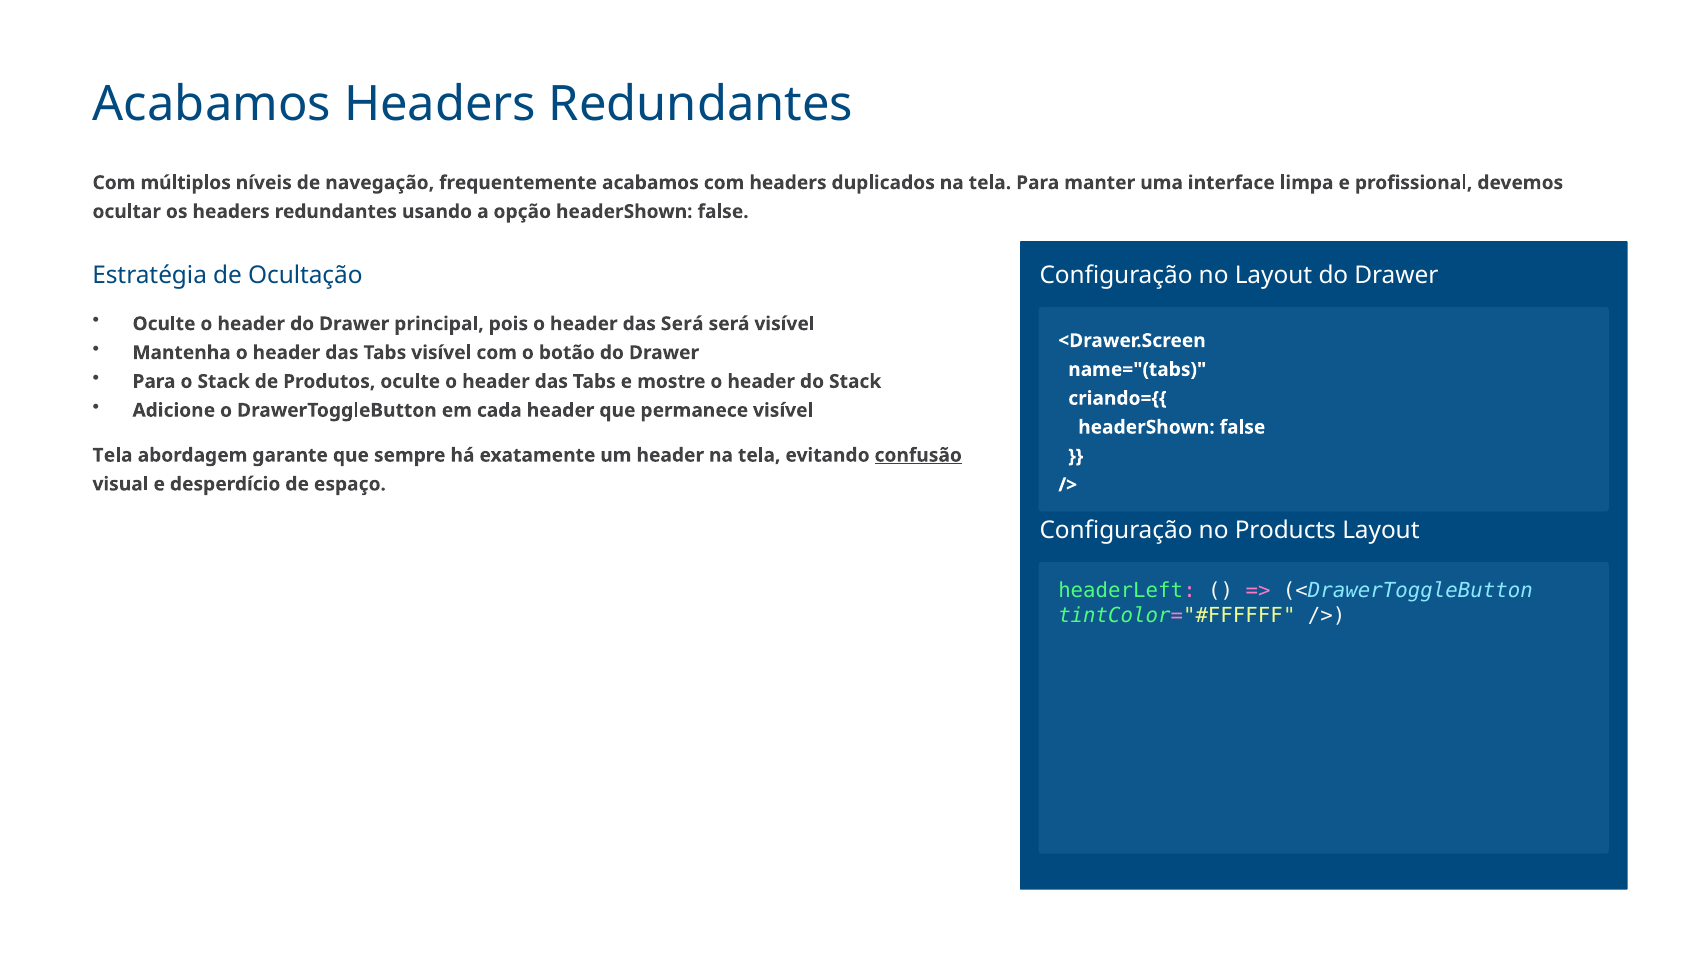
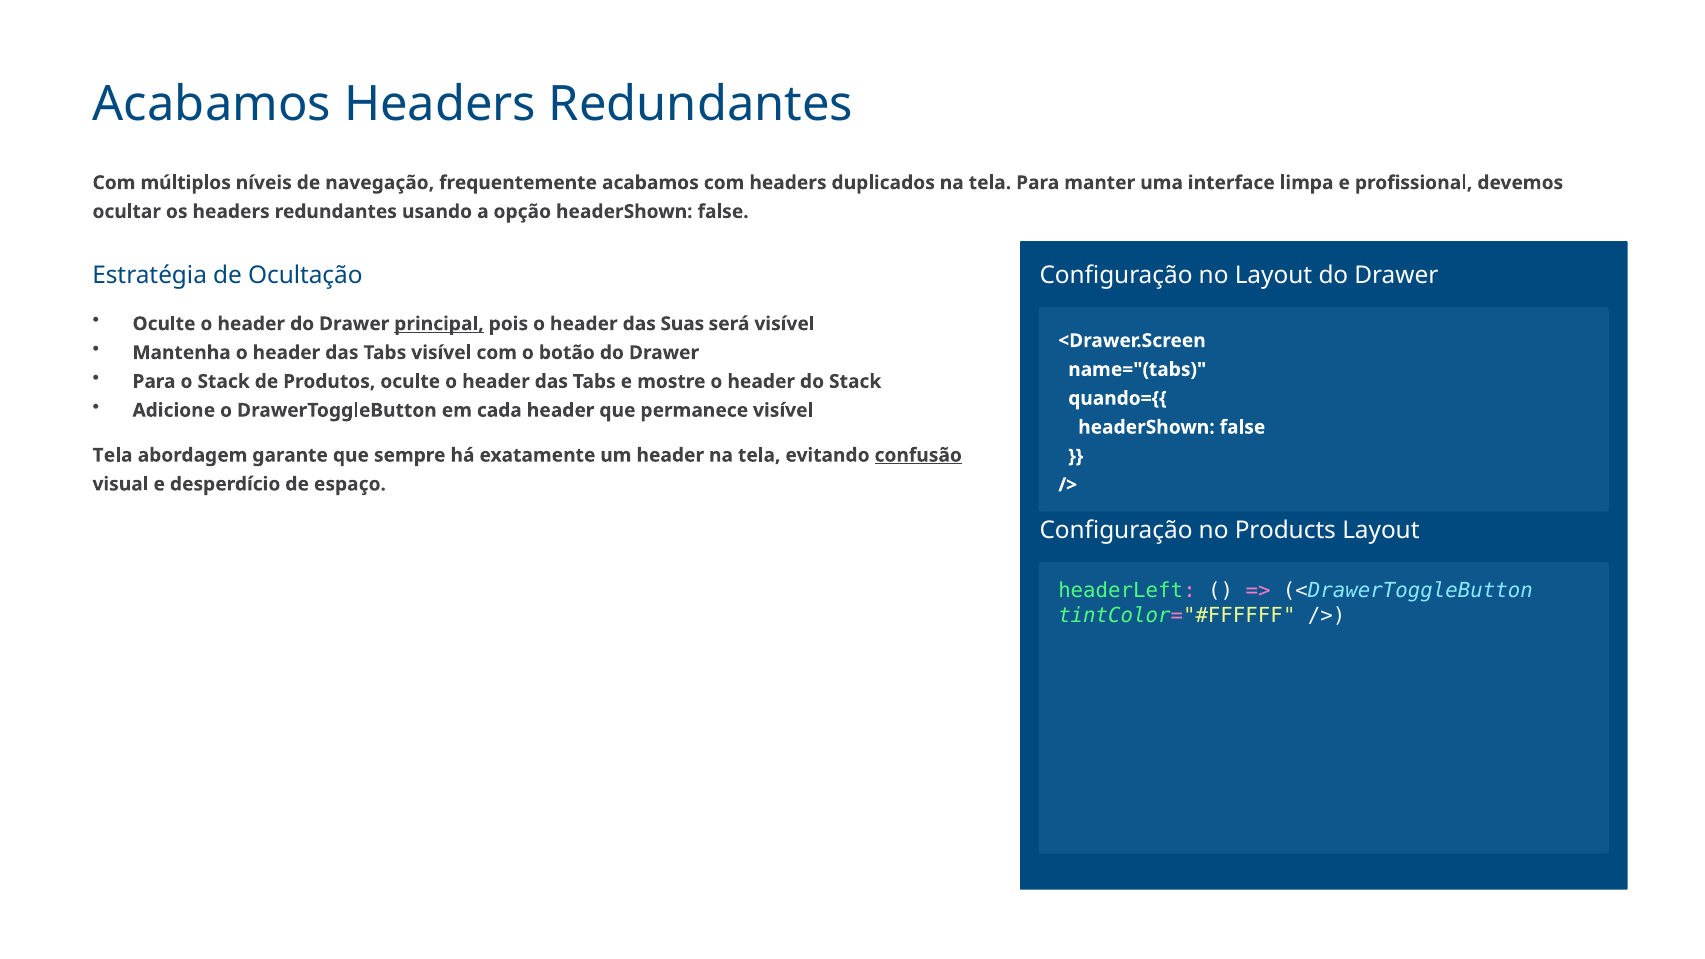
principal underline: none -> present (439, 324)
das Será: Será -> Suas (682, 324)
criando={{: criando={{ -> quando={{ (1117, 398)
